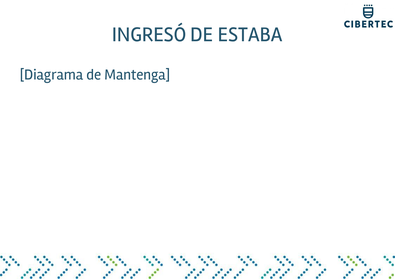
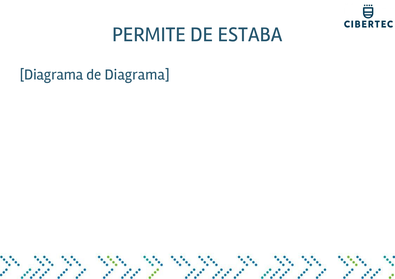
INGRESÓ: INGRESÓ -> PERMITE (149, 34)
de Mantenga: Mantenga -> Diagrama (137, 75)
